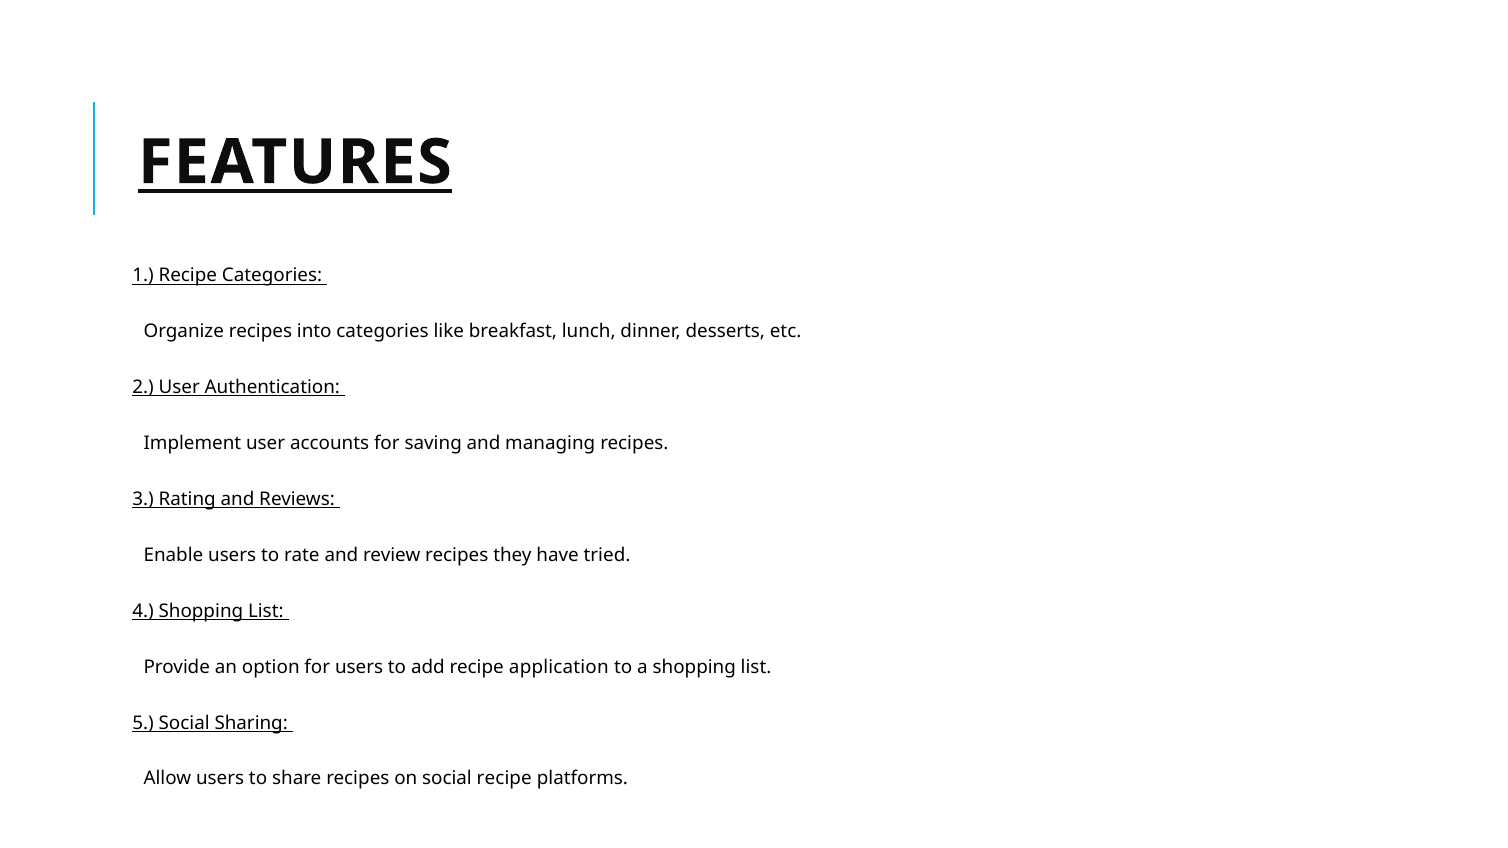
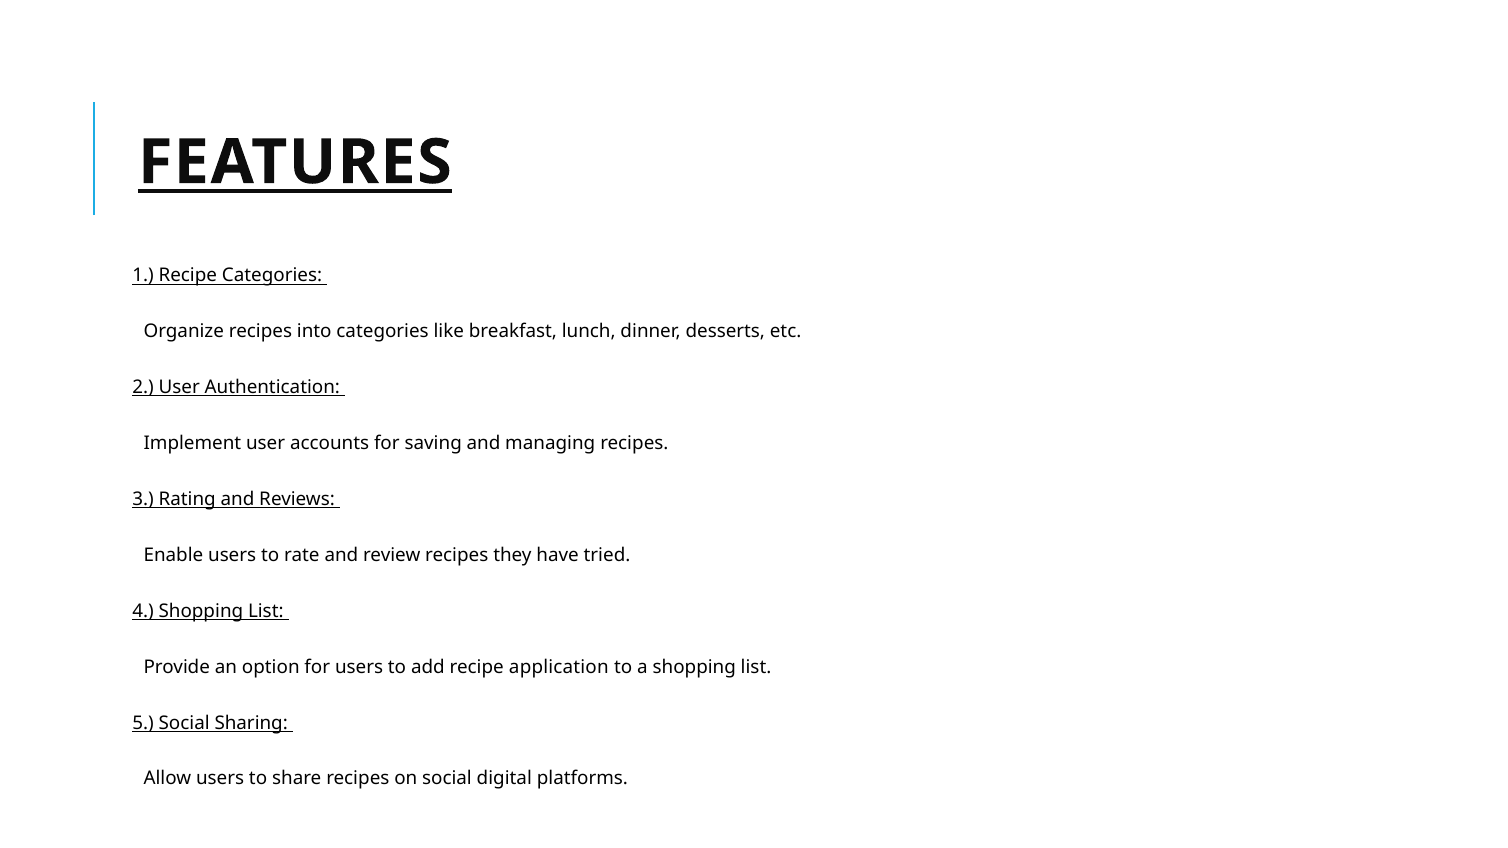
social recipe: recipe -> digital (504, 779)
